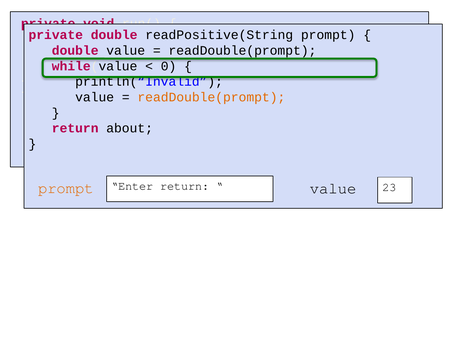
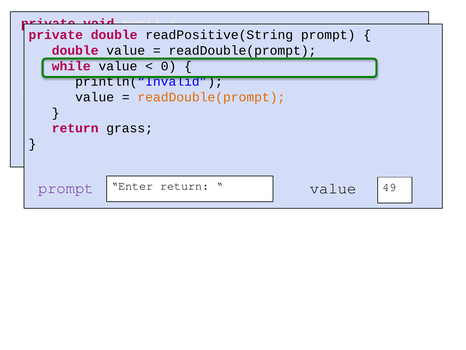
about: about -> grass (130, 128)
prompt colour: orange -> purple (66, 188)
23: 23 -> 49 (389, 187)
